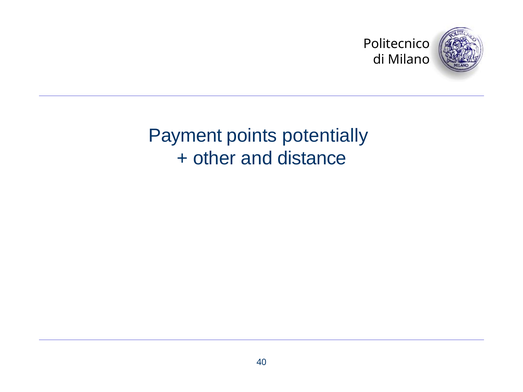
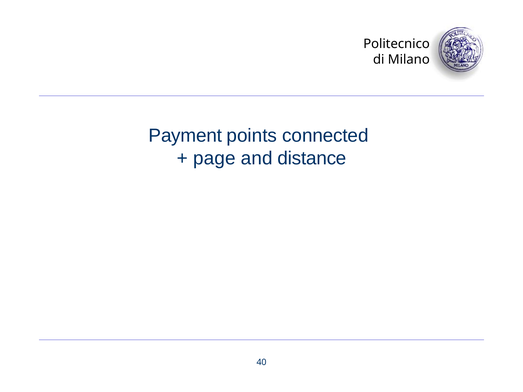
potentially: potentially -> connected (325, 136)
other: other -> page (214, 158)
